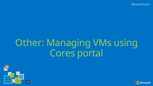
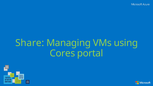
Other: Other -> Share (30, 43)
